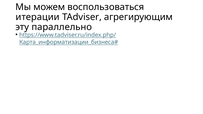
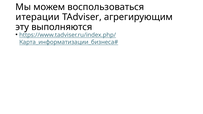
параллельно: параллельно -> выполняются (62, 27)
